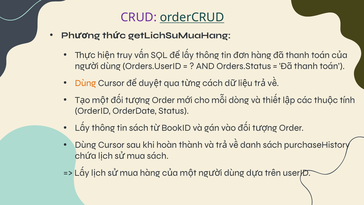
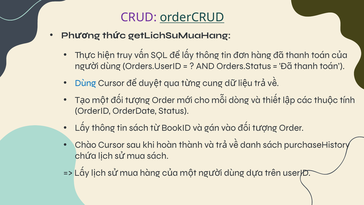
Dùng colour: orange -> blue (86, 83)
cách: cách -> cung (213, 83)
Dùng: Dùng -> Chào (86, 145)
